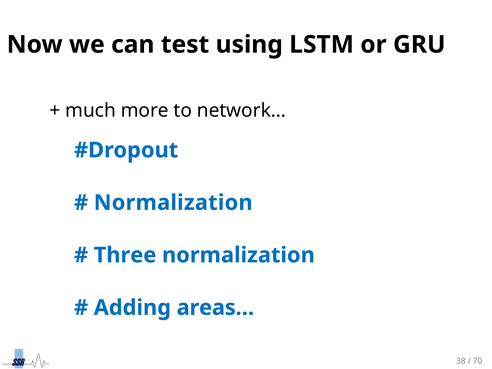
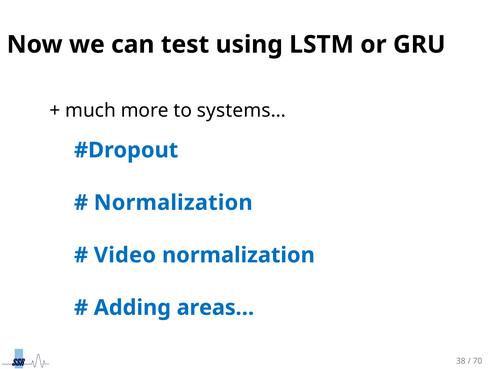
network…: network… -> systems… (241, 111)
Three: Three -> Video (125, 255)
